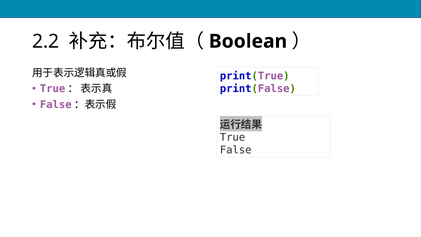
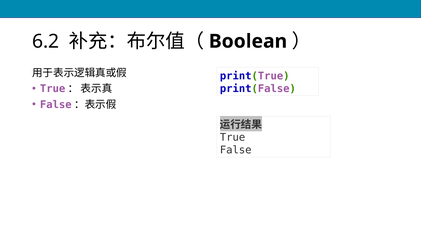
2.2: 2.2 -> 6.2 (46, 41)
